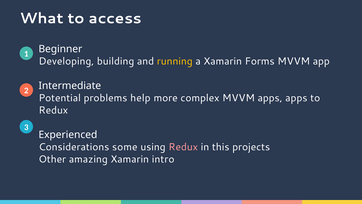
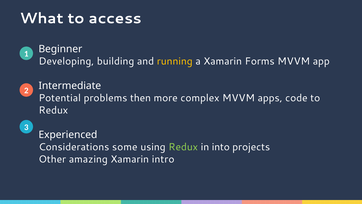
help: help -> then (141, 98)
apps apps: apps -> code (296, 98)
Redux colour: pink -> light green (183, 147)
this: this -> into (221, 147)
